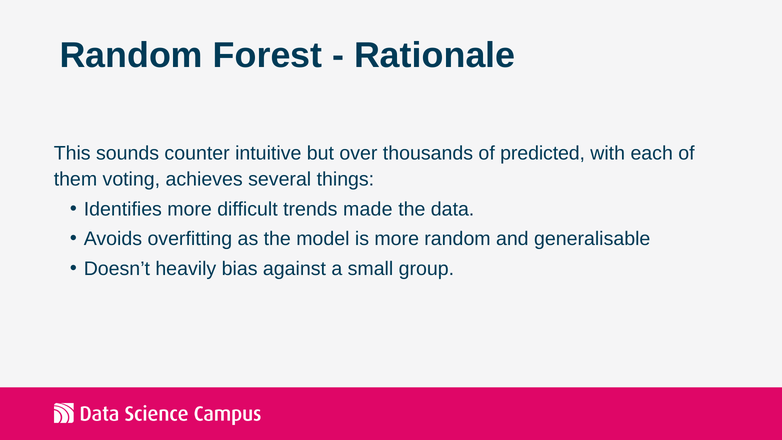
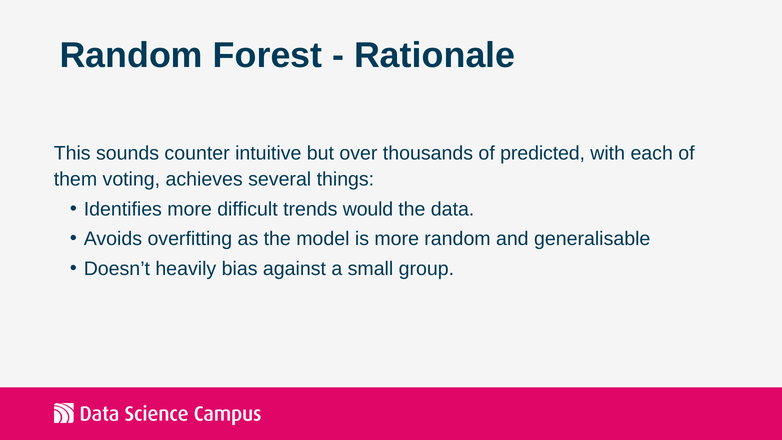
made: made -> would (368, 209)
